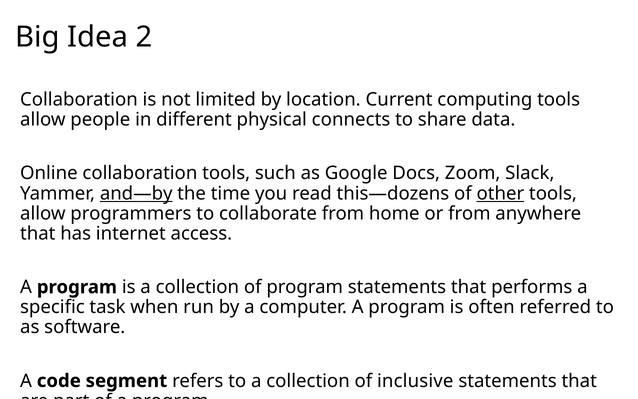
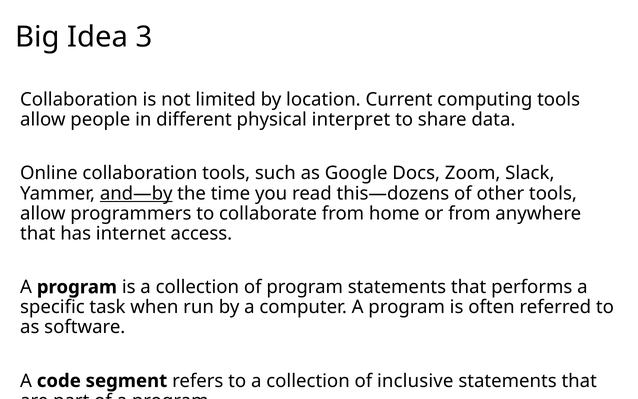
2: 2 -> 3 (144, 37)
connects: connects -> interpret (351, 120)
other underline: present -> none (500, 193)
